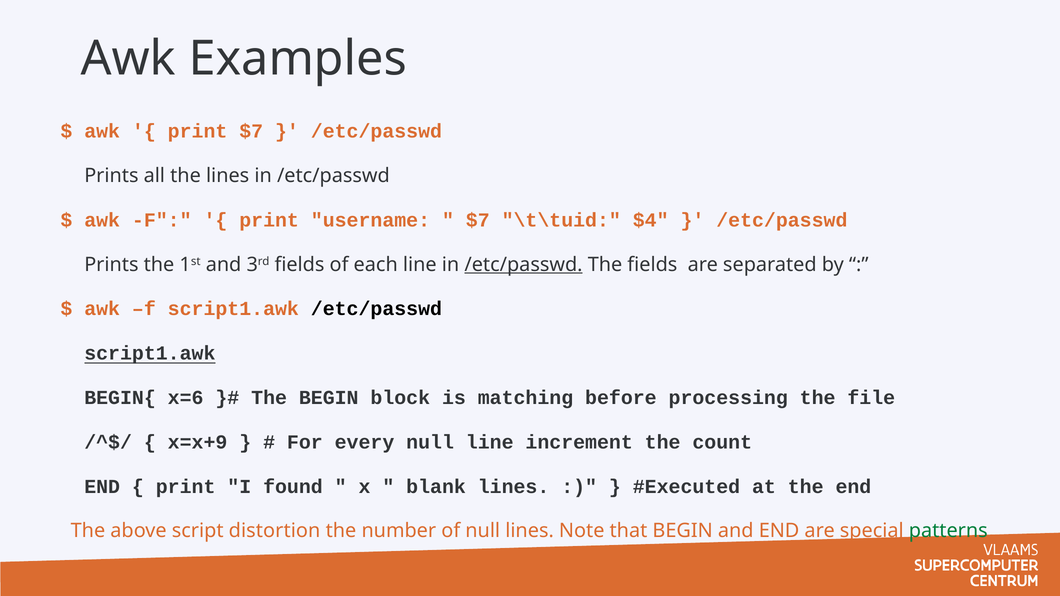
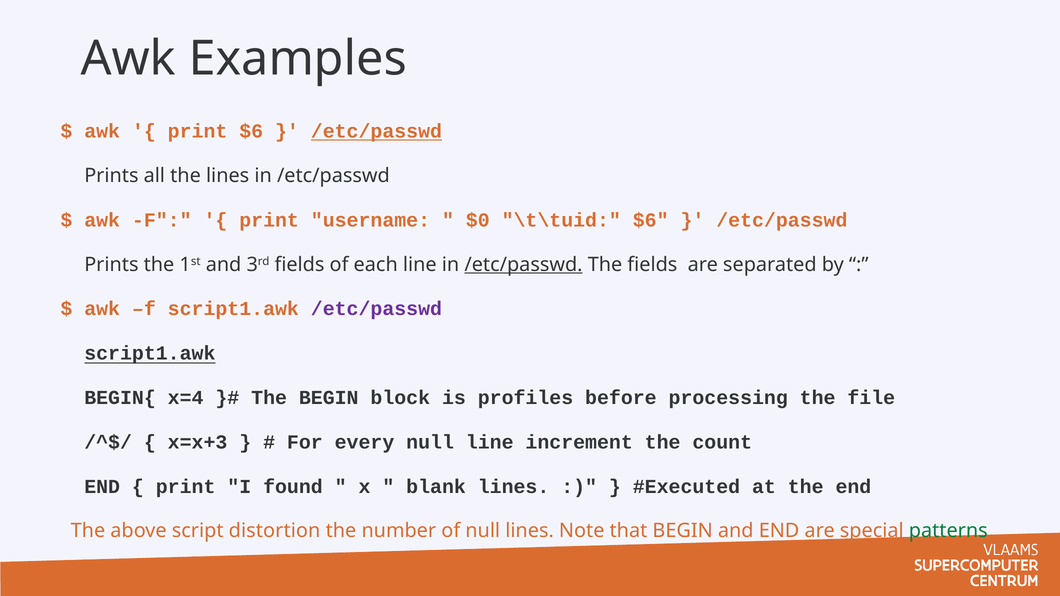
print $7: $7 -> $6 (251, 131)
/etc/passwd underline: none -> present (376, 131)
$7: $7 -> $0 (478, 220)
\t\tuid $4: $4 -> $6 (651, 220)
/etc/passwd colour: black -> purple (376, 309)
x=6: x=6 -> x=4 (186, 398)
matching: matching -> profiles (525, 398)
x=x+9: x=x+9 -> x=x+3 (198, 442)
